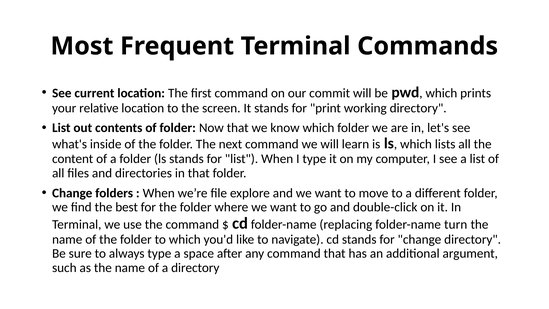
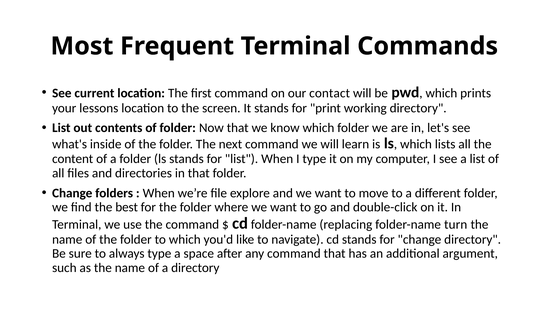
commit: commit -> contact (330, 93)
relative: relative -> lessons (99, 108)
